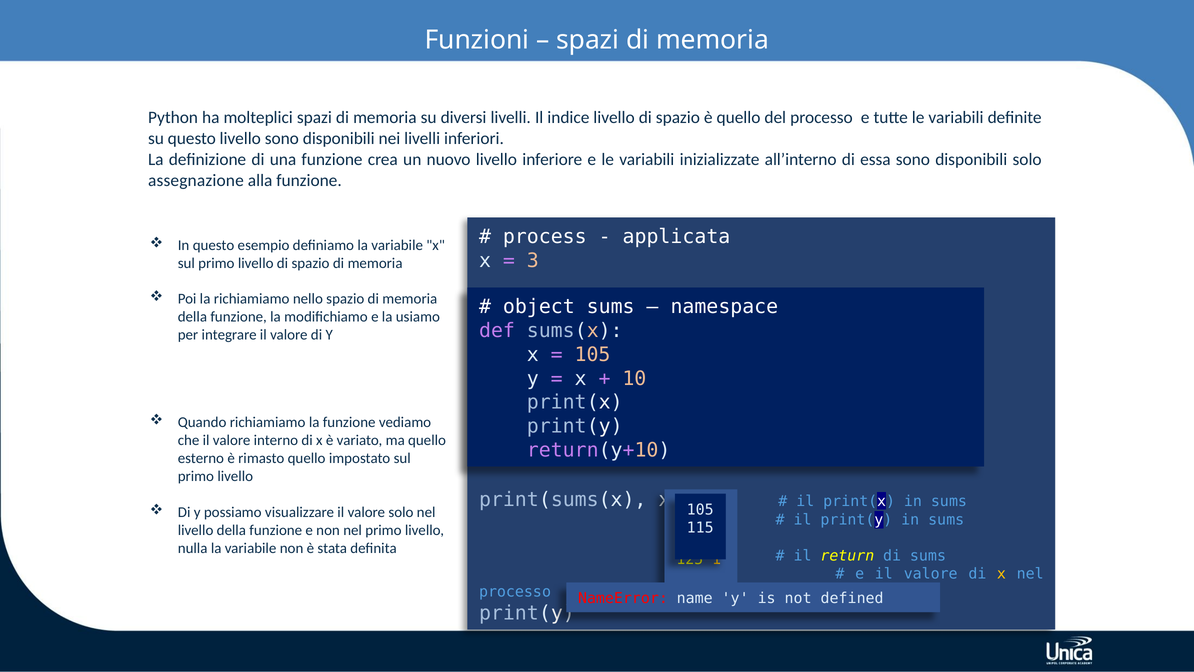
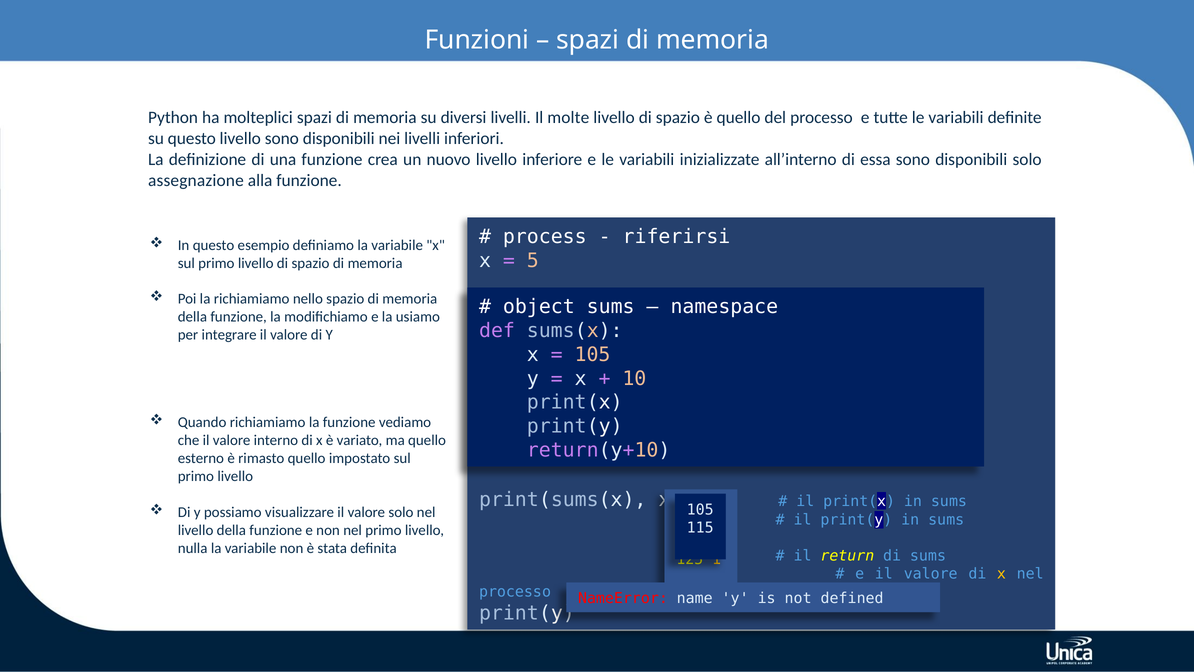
indice: indice -> molte (568, 118)
applicata: applicata -> riferirsi (676, 237)
3: 3 -> 5 (533, 260)
